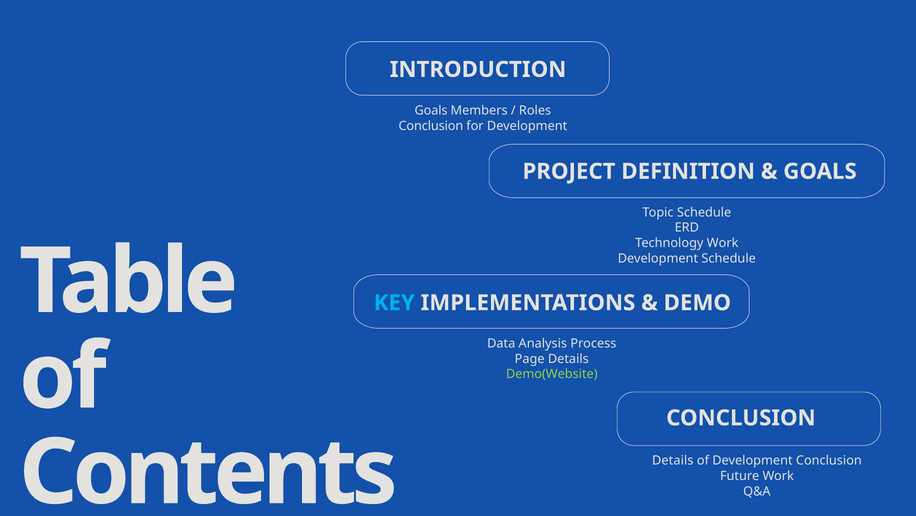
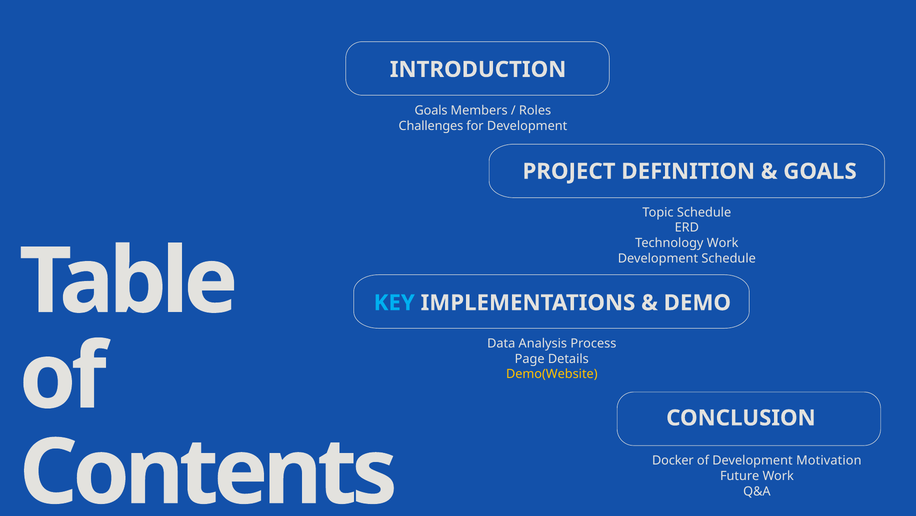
Conclusion: Conclusion -> Challenges (431, 126)
Demo(Website colour: light green -> yellow (552, 374)
Details: Details -> Docker (673, 460)
Development Conclusion: Conclusion -> Motivation (829, 460)
